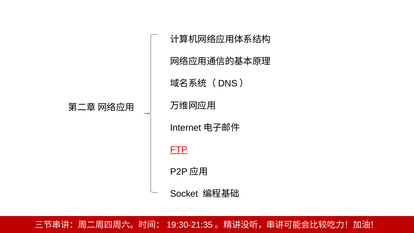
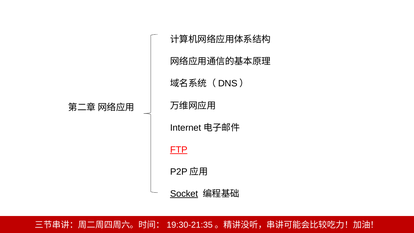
Socket underline: none -> present (184, 194)
